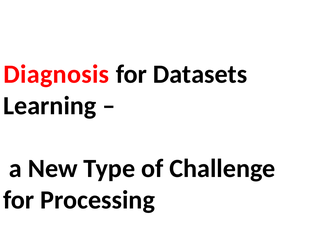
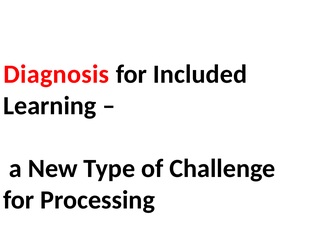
Datasets: Datasets -> Included (200, 74)
